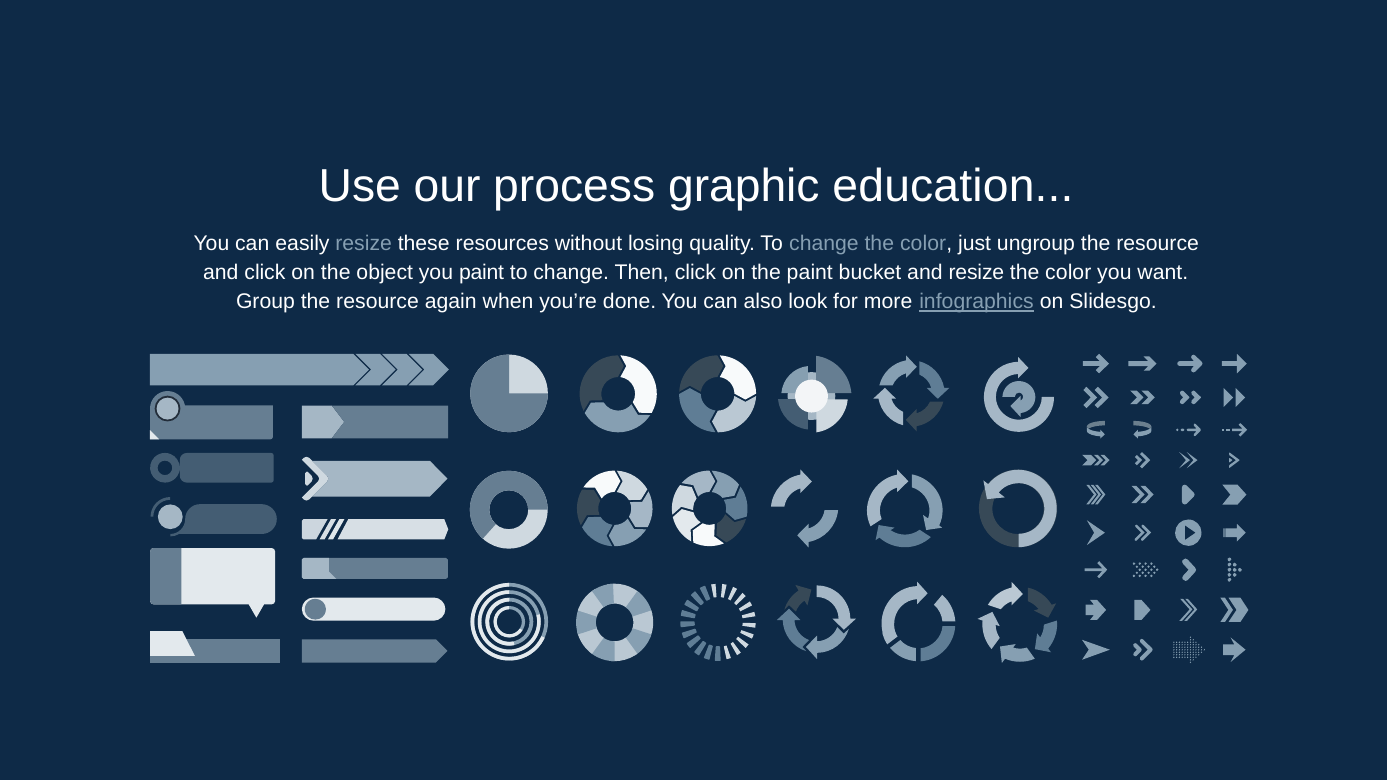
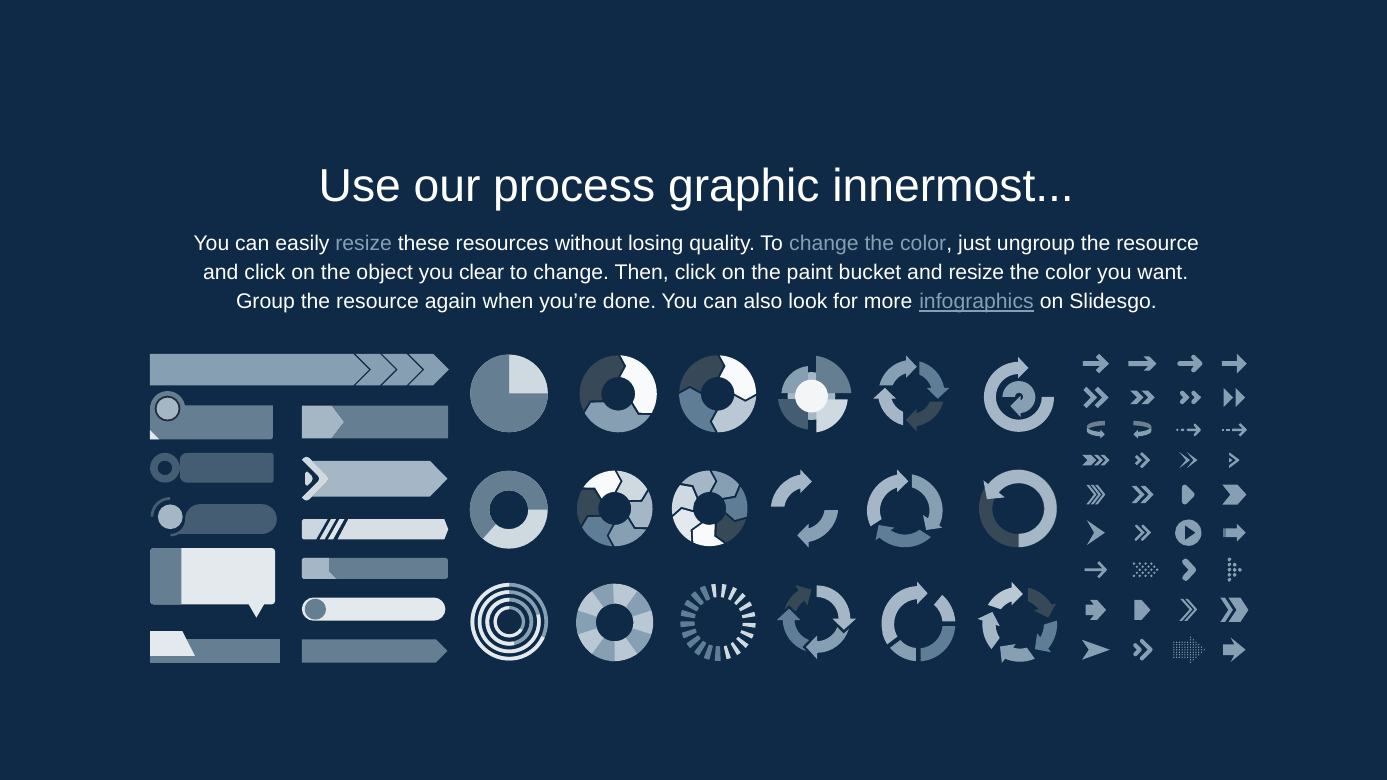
education: education -> innermost (953, 186)
you paint: paint -> clear (482, 273)
